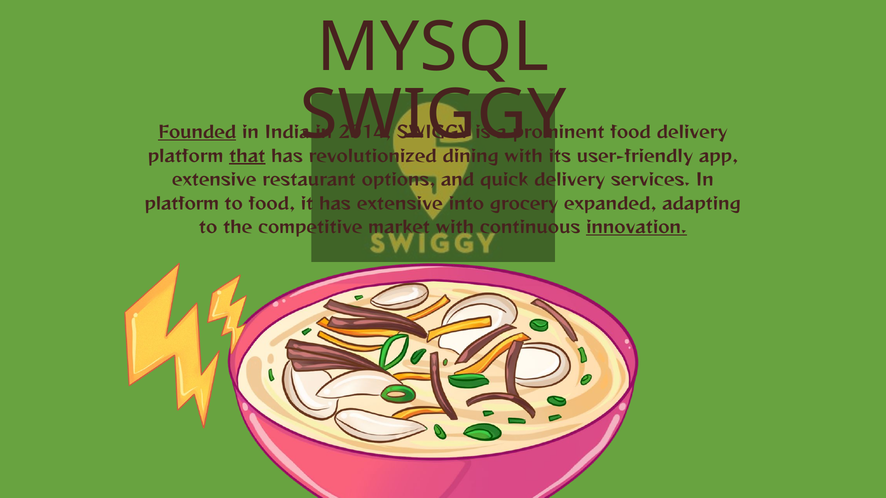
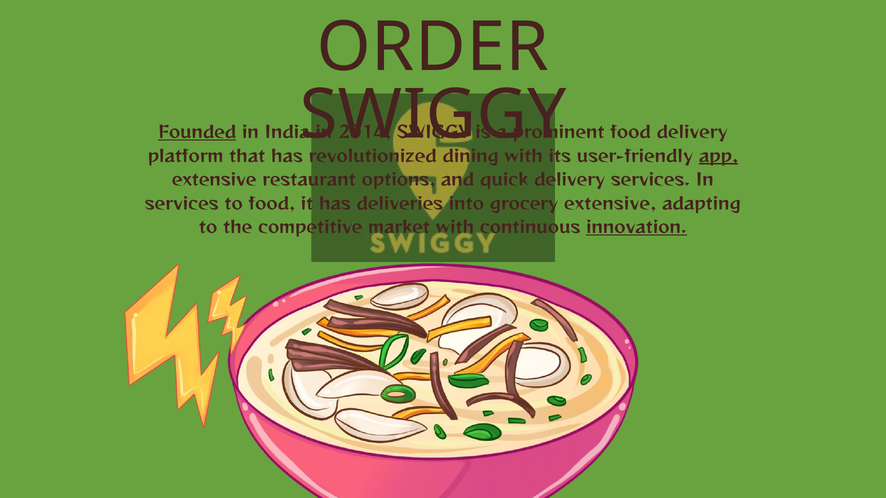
MYSQL: MYSQL -> ORDER (433, 47)
that underline: present -> none (247, 157)
app underline: none -> present (718, 157)
platform: platform -> services (182, 204)
has extensive: extensive -> deliveries (400, 204)
grocery expanded: expanded -> extensive (610, 204)
